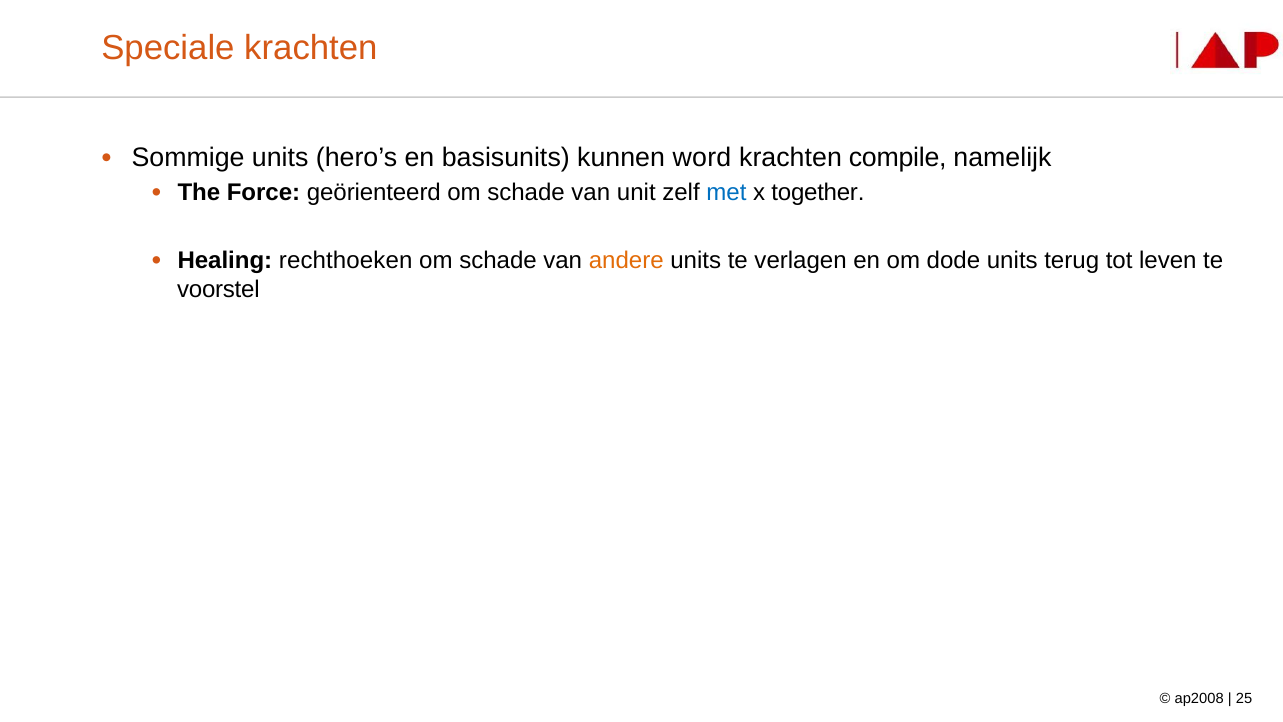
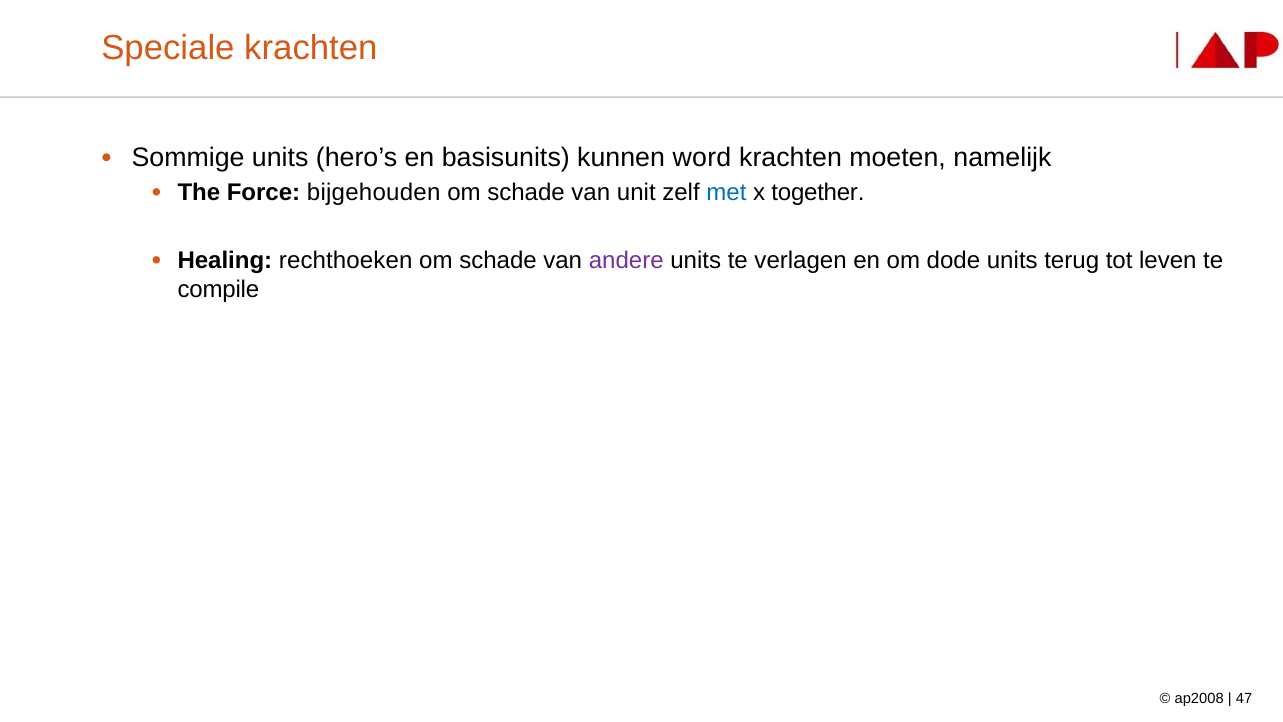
compile: compile -> moeten (898, 158)
geörienteerd: geörienteerd -> bijgehouden (374, 193)
andere colour: orange -> purple (626, 260)
voorstel: voorstel -> compile (218, 289)
25: 25 -> 47 (1244, 698)
